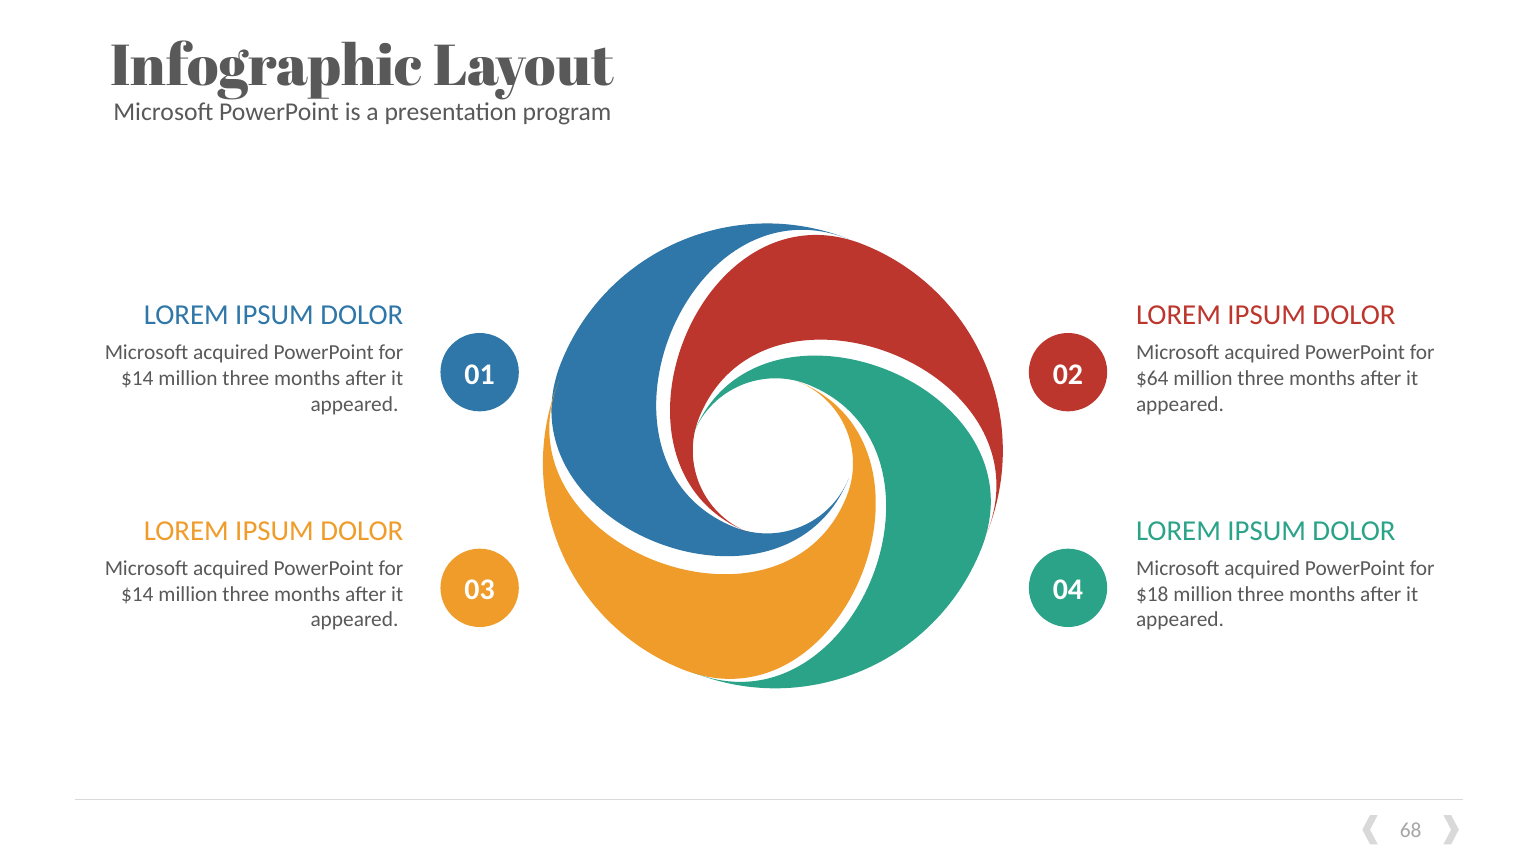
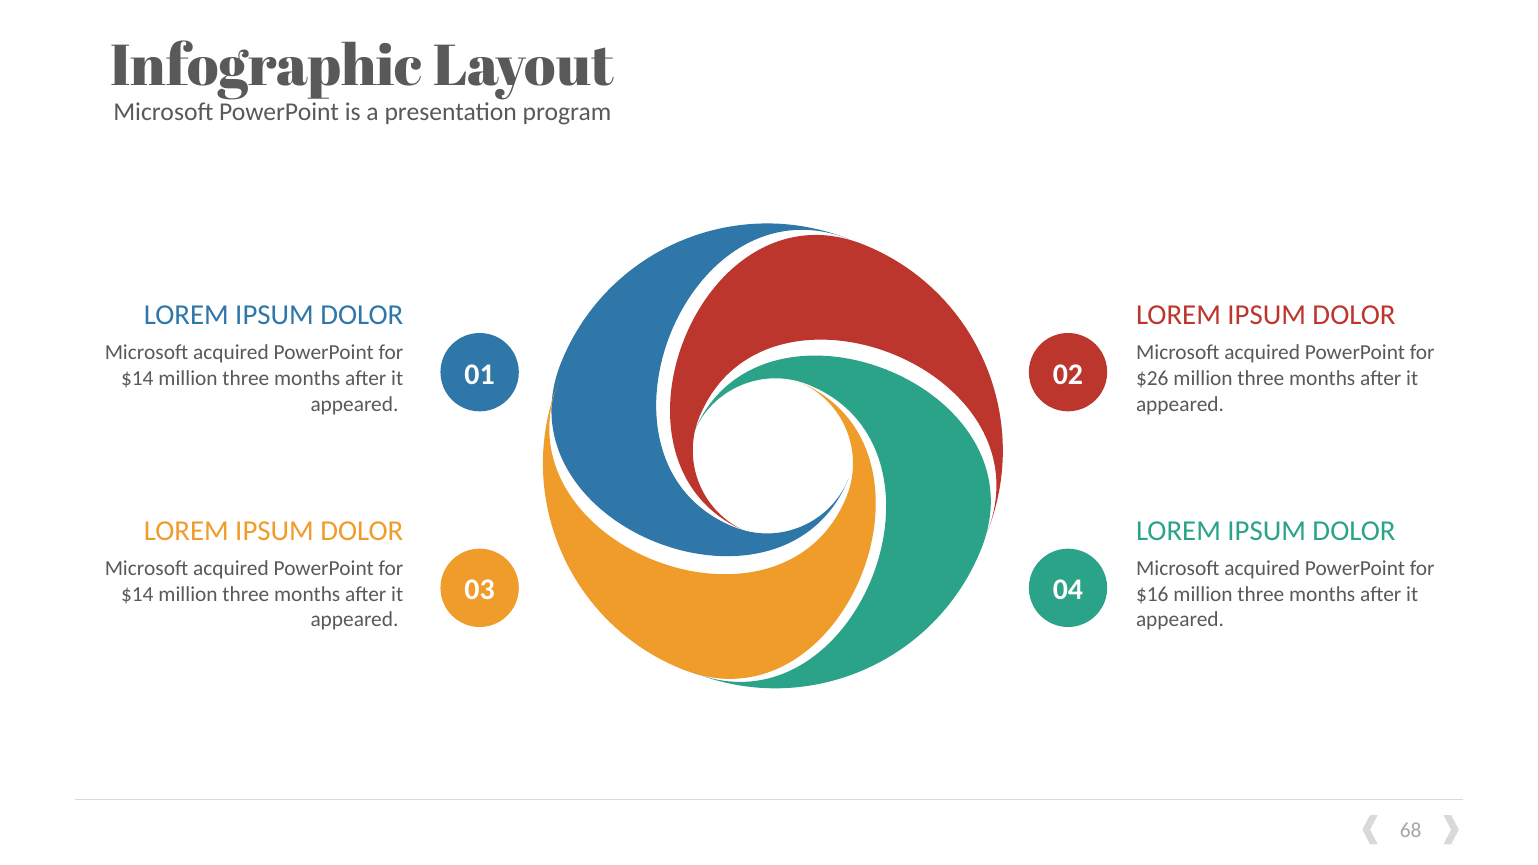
$64: $64 -> $26 (1152, 378)
$18: $18 -> $16 (1152, 594)
